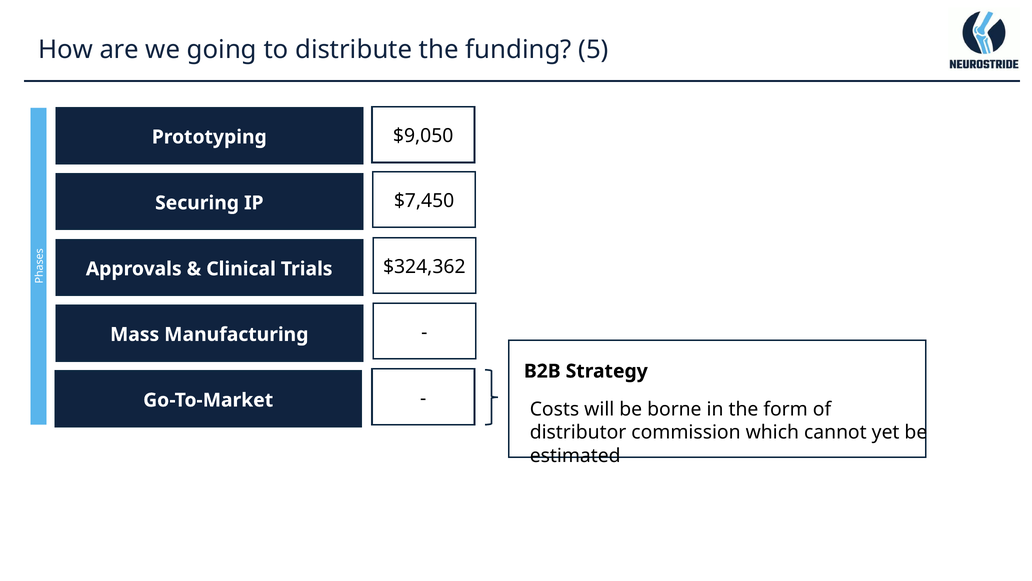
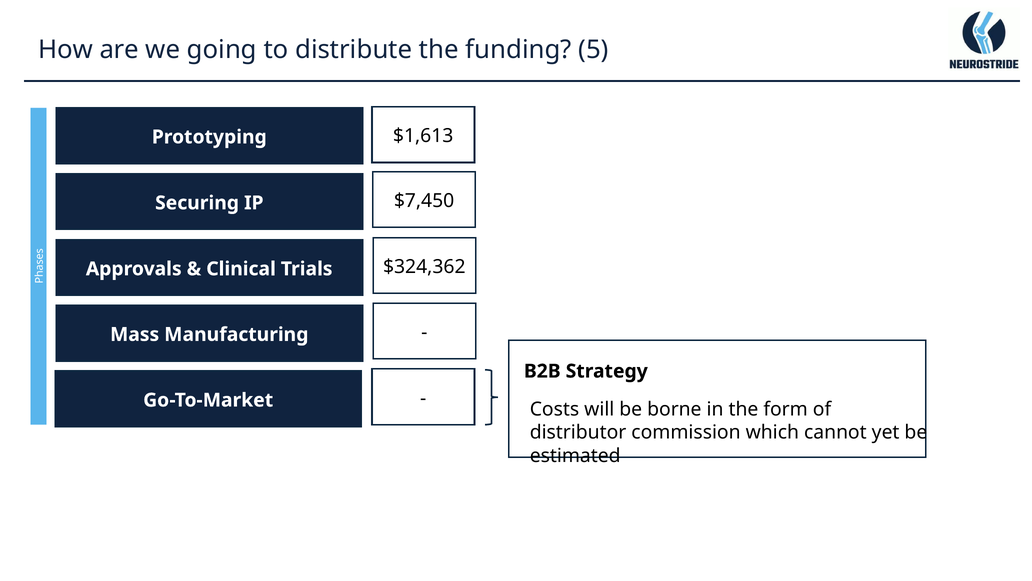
$9,050: $9,050 -> $1,613 (423, 136)
